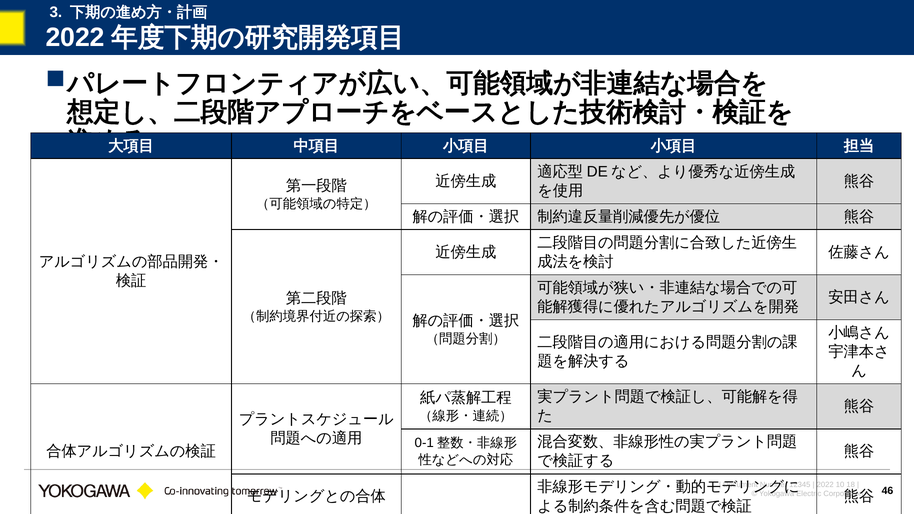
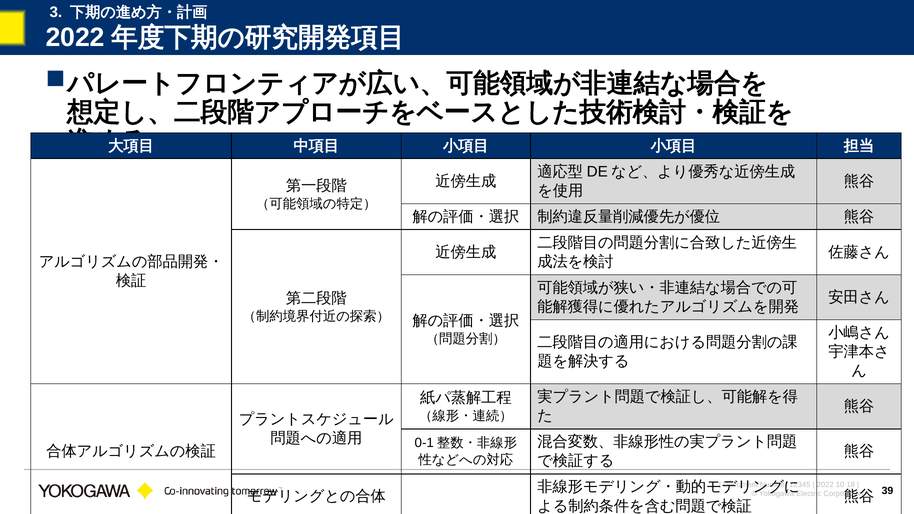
46: 46 -> 39 (887, 491)
